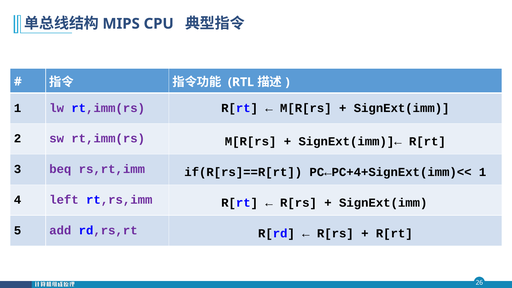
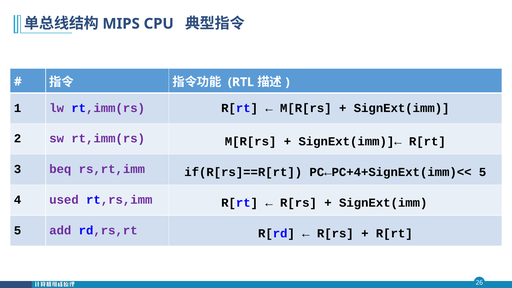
PC←PC+4+SignExt(imm)<< 1: 1 -> 5 (483, 172)
left: left -> used (64, 200)
